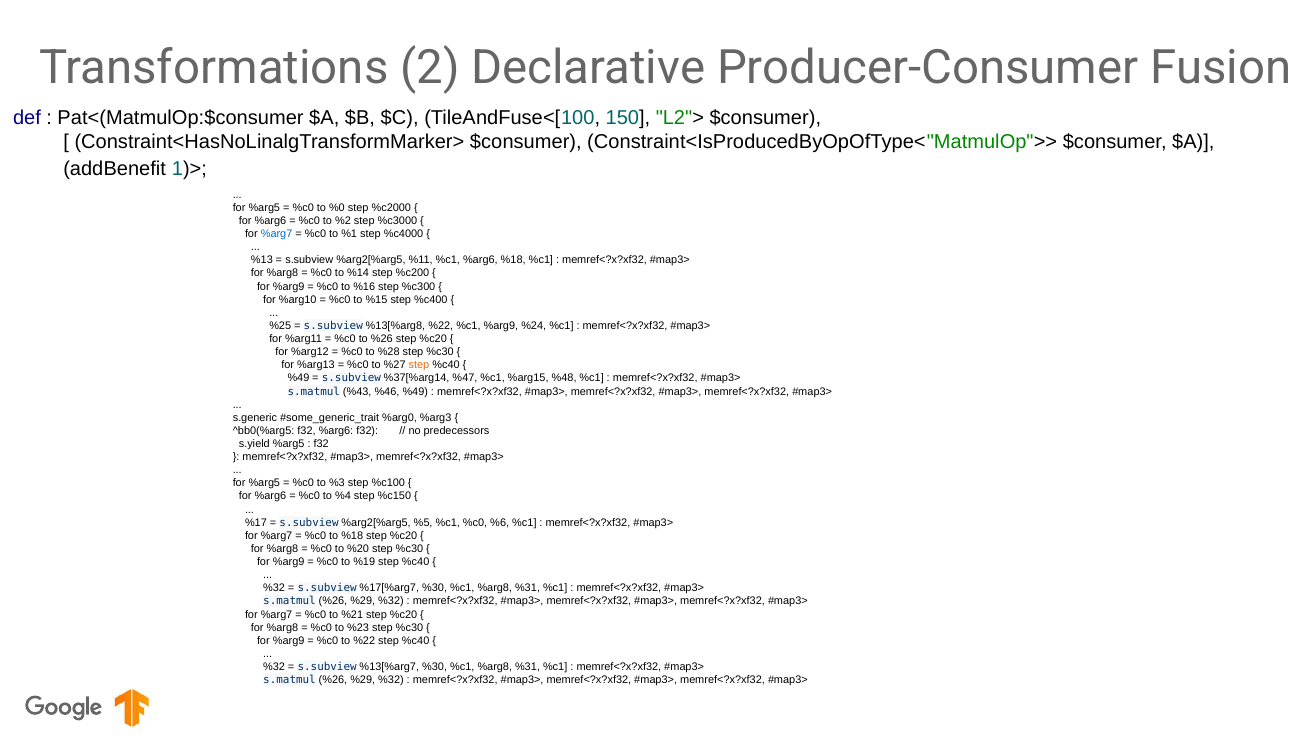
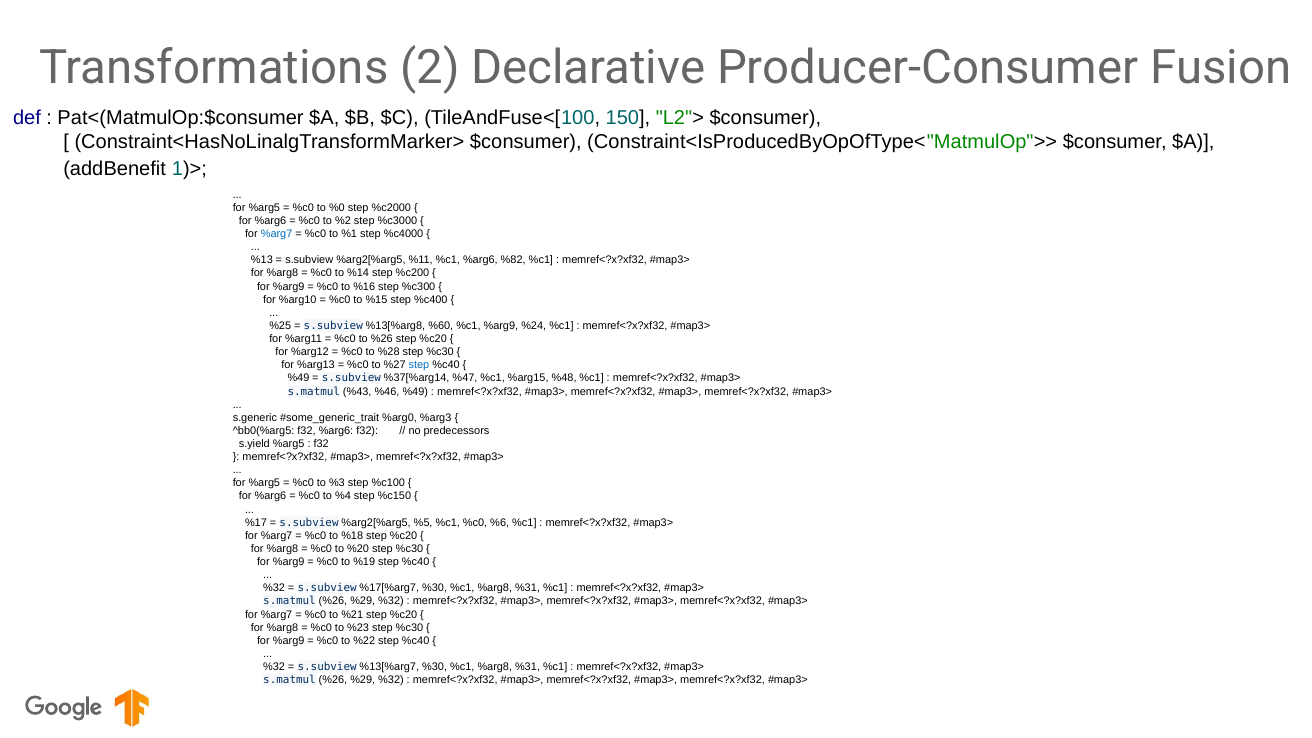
%arg6 %18: %18 -> %82 (513, 260)
%13[%arg8 %22: %22 -> %60 (441, 326)
step colour: orange -> blue (419, 365)
